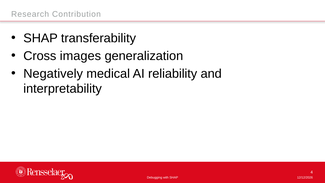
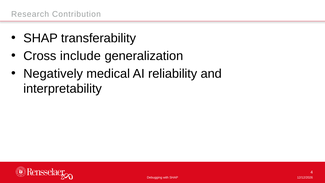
images: images -> include (80, 56)
